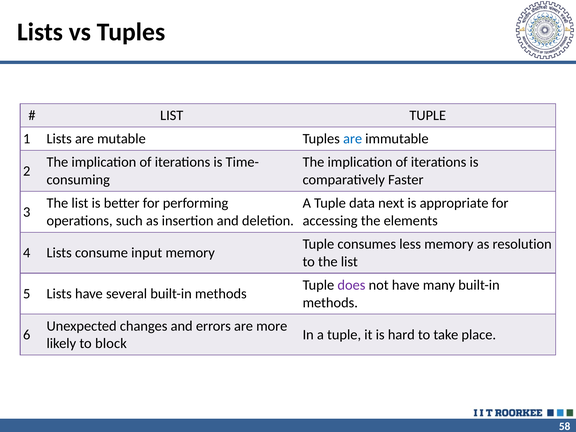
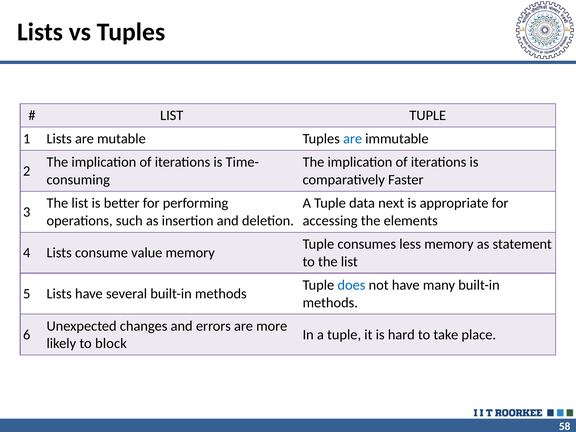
resolution: resolution -> statement (522, 244)
input: input -> value (147, 253)
does colour: purple -> blue (351, 285)
